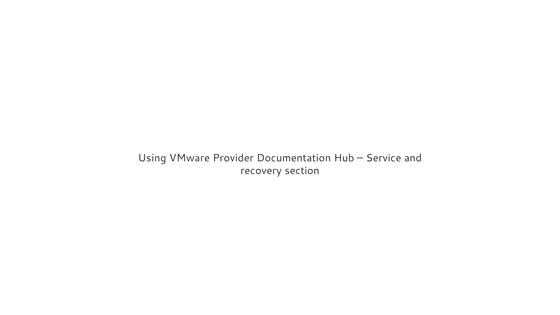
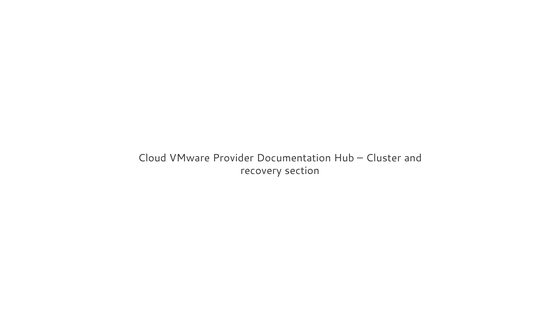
Using: Using -> Cloud (152, 158)
Service: Service -> Cluster (384, 158)
